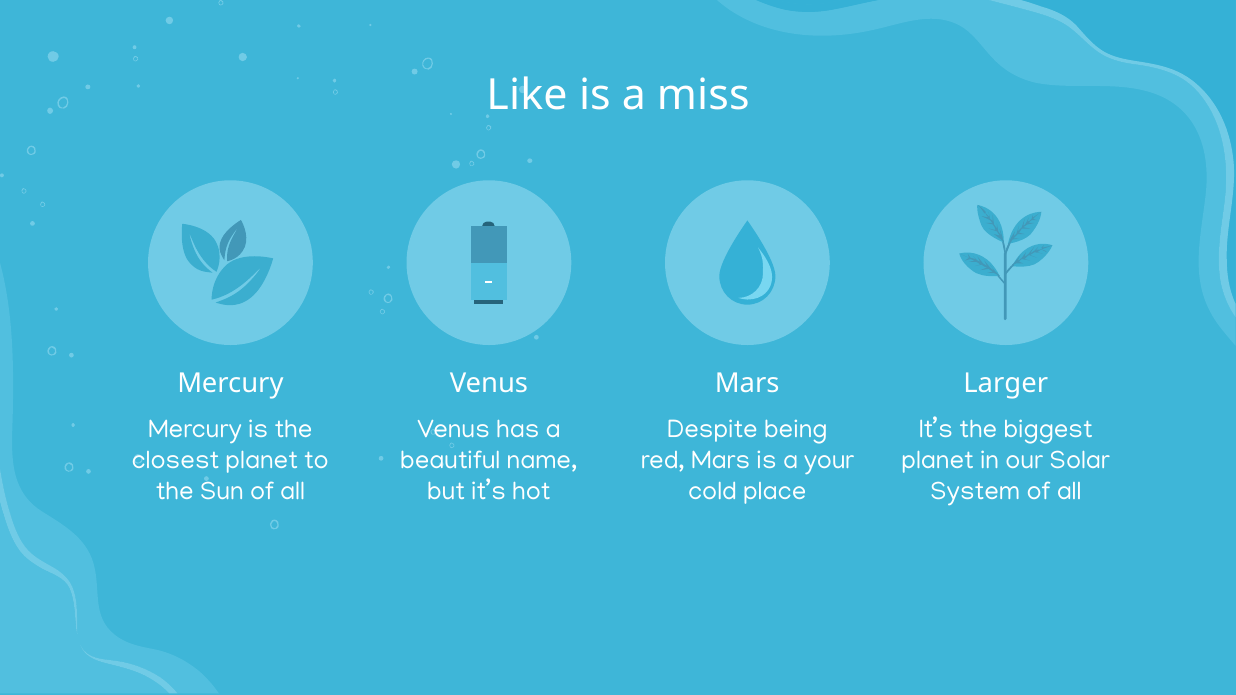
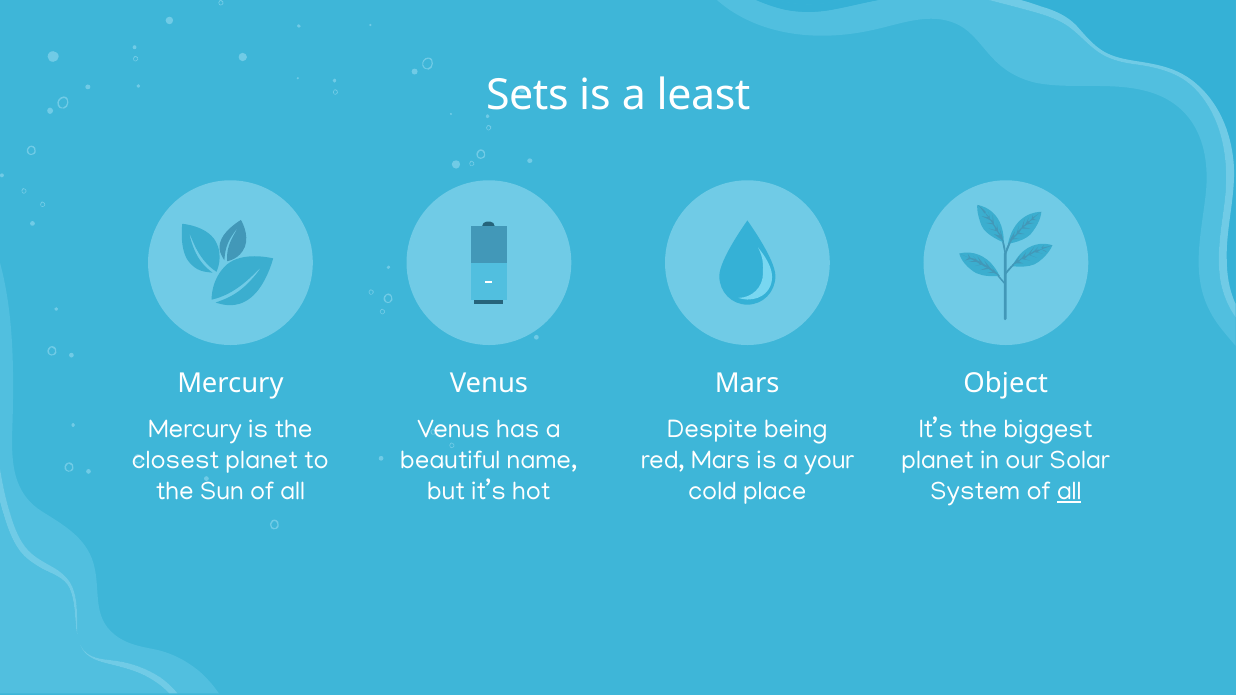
Like: Like -> Sets (527, 95)
miss: miss -> least (704, 95)
Larger: Larger -> Object (1006, 384)
all underline: none -> present (1069, 491)
